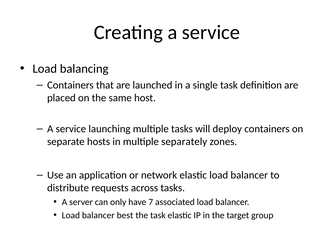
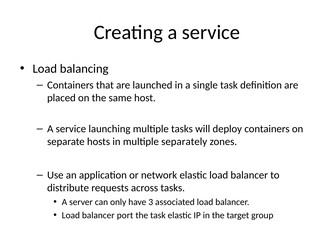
7: 7 -> 3 (151, 202)
best: best -> port (125, 215)
